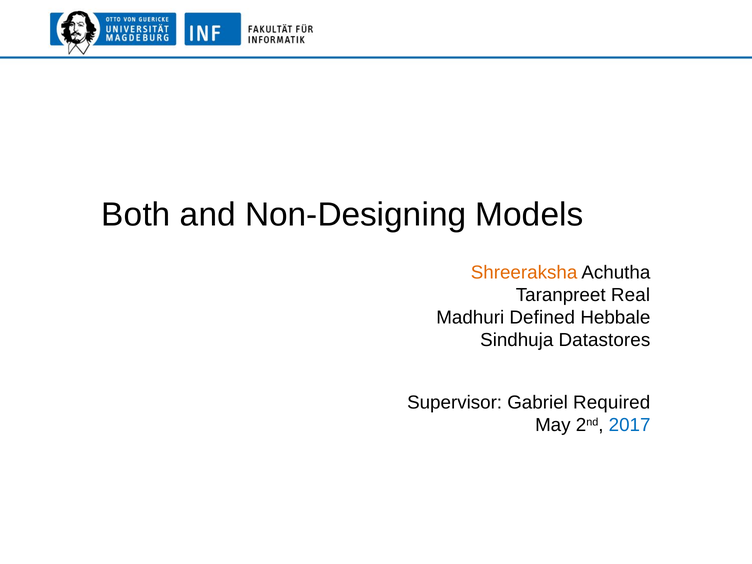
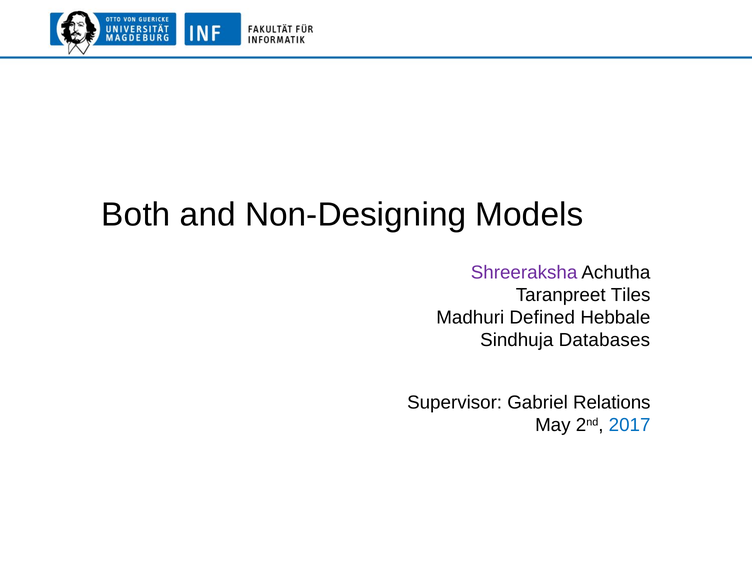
Shreeraksha colour: orange -> purple (524, 272)
Real: Real -> Tiles (631, 295)
Datastores: Datastores -> Databases (604, 340)
Required: Required -> Relations (612, 403)
